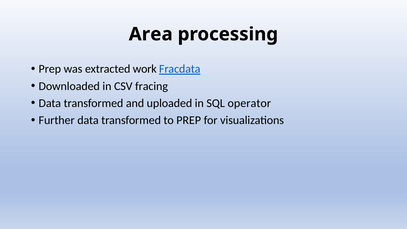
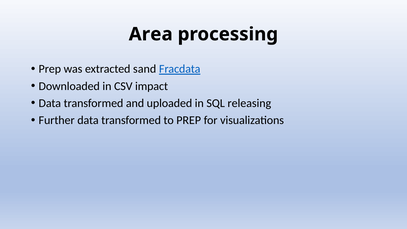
work: work -> sand (145, 69)
fracing: fracing -> impact (152, 86)
operator: operator -> releasing (249, 103)
